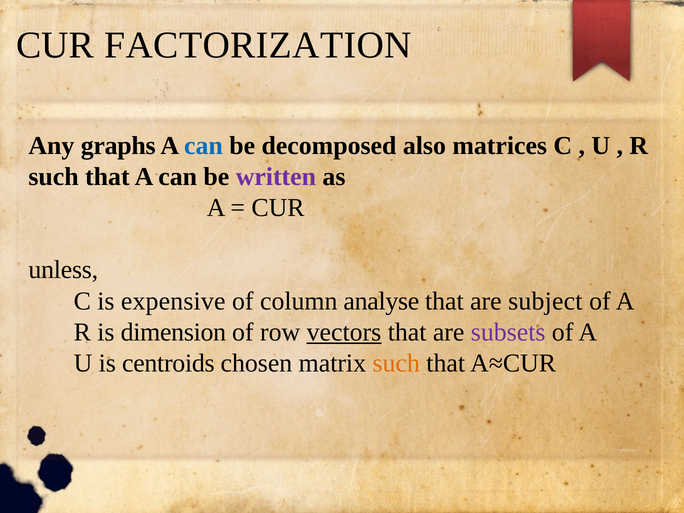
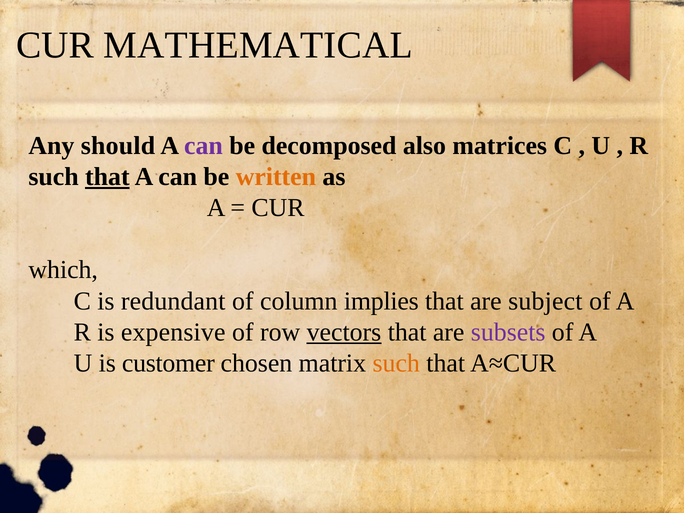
FACTORIZATION: FACTORIZATION -> MATHEMATICAL (258, 45)
graphs: graphs -> should (118, 146)
can colour: blue -> purple (203, 146)
that underline: none -> present (107, 177)
written colour: purple -> orange (276, 177)
unless: unless -> which (63, 270)
expensive: expensive -> redundant (173, 301)
analyse: analyse -> implies (381, 301)
dimension: dimension -> expensive (173, 332)
centroids: centroids -> customer (168, 363)
